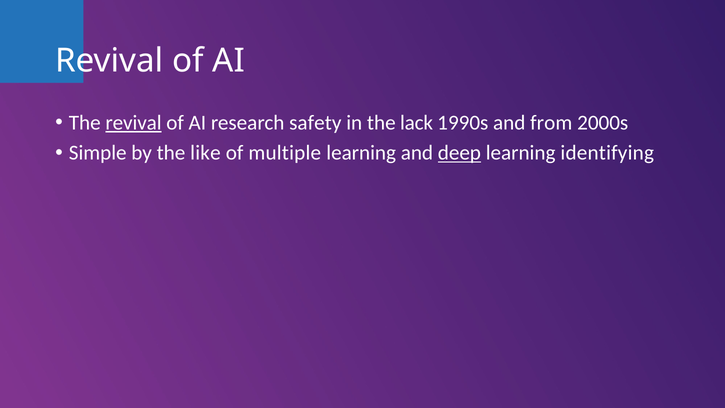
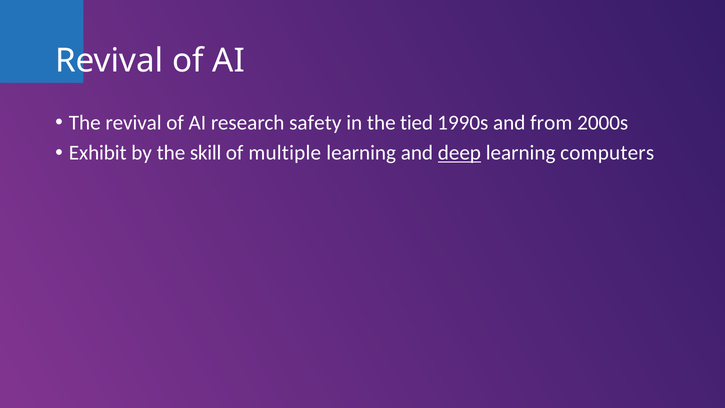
revival underline: present -> none (134, 123)
lack: lack -> tied (417, 123)
Simple: Simple -> Exhibit (98, 153)
like: like -> skill (206, 153)
identifying: identifying -> computers (607, 153)
